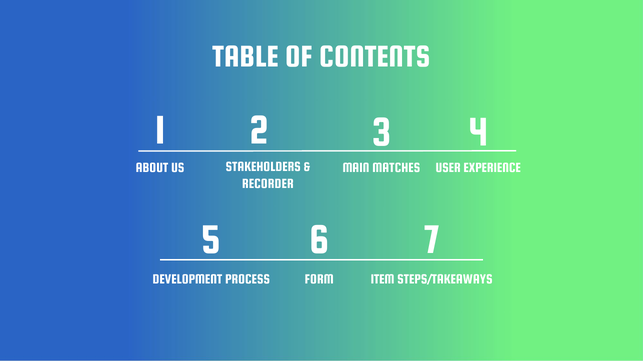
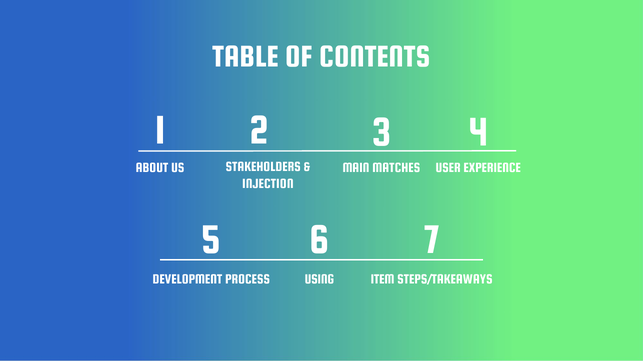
RECORDER: RECORDER -> INJECTION (268, 184)
FORM: FORM -> USING (319, 280)
